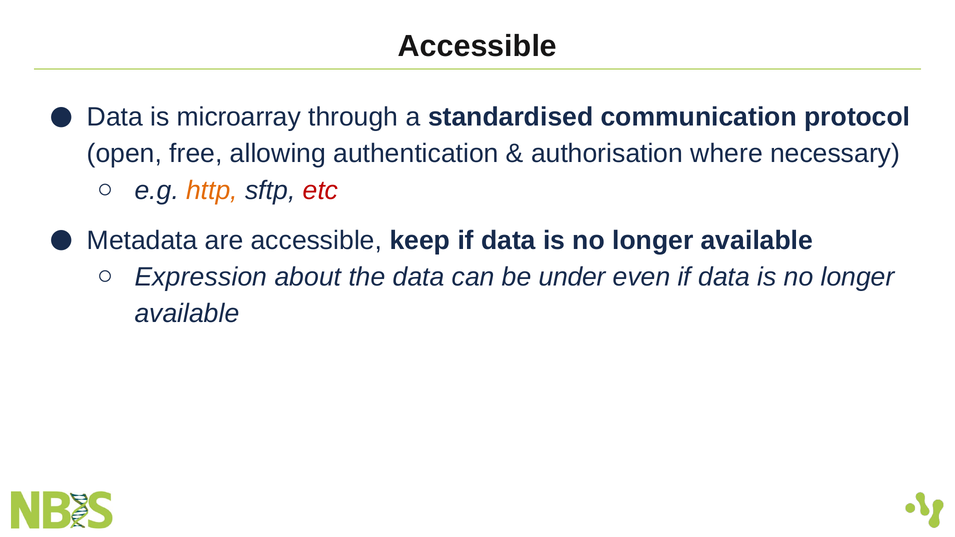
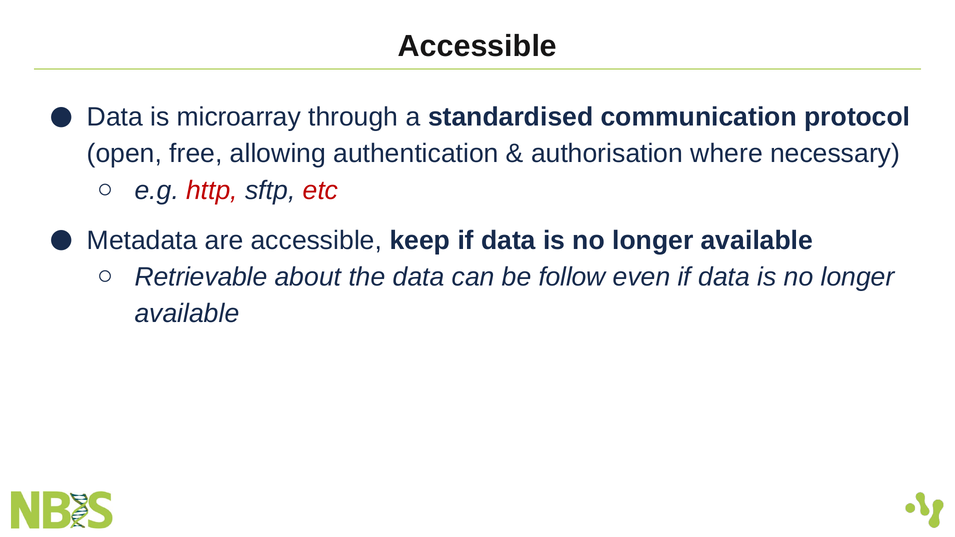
http colour: orange -> red (212, 190)
Expression: Expression -> Retrievable (201, 277)
under: under -> follow (572, 277)
